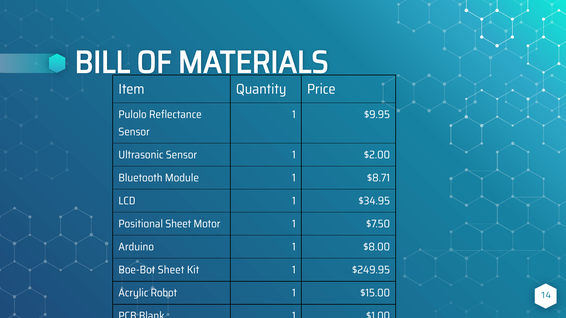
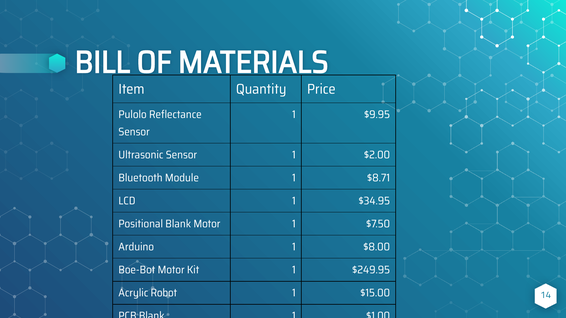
Positional Sheet: Sheet -> Blank (178, 224)
Boe-Bot Sheet: Sheet -> Motor (171, 270)
